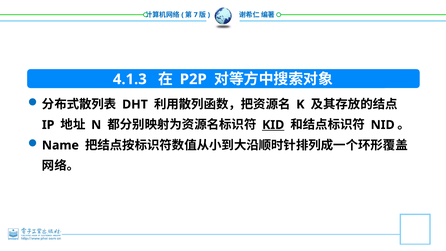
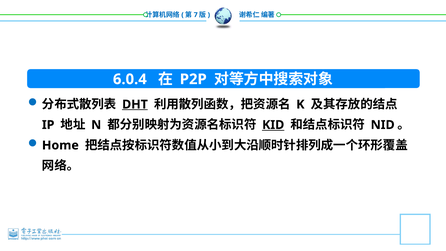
4.1.3: 4.1.3 -> 6.0.4 (130, 79)
DHT underline: none -> present (135, 104)
Name: Name -> Home (60, 145)
